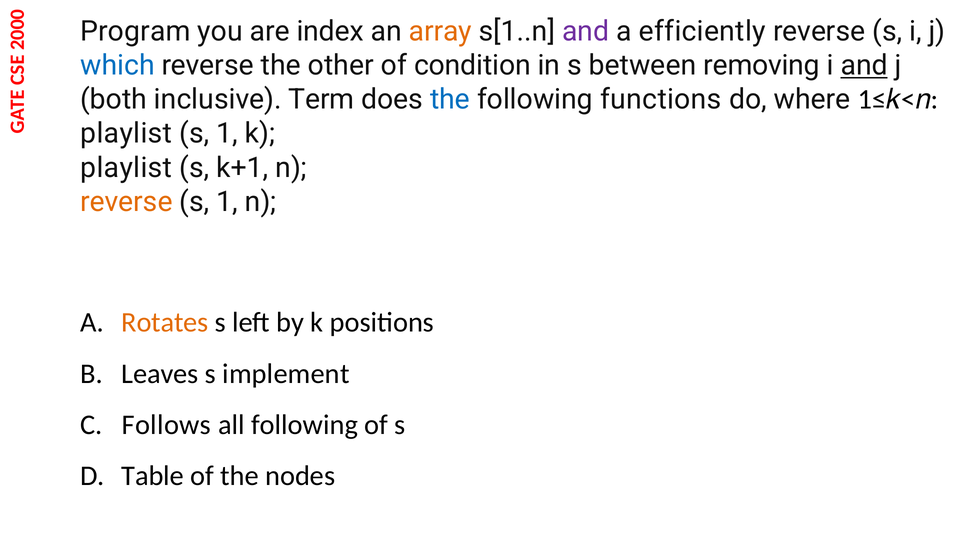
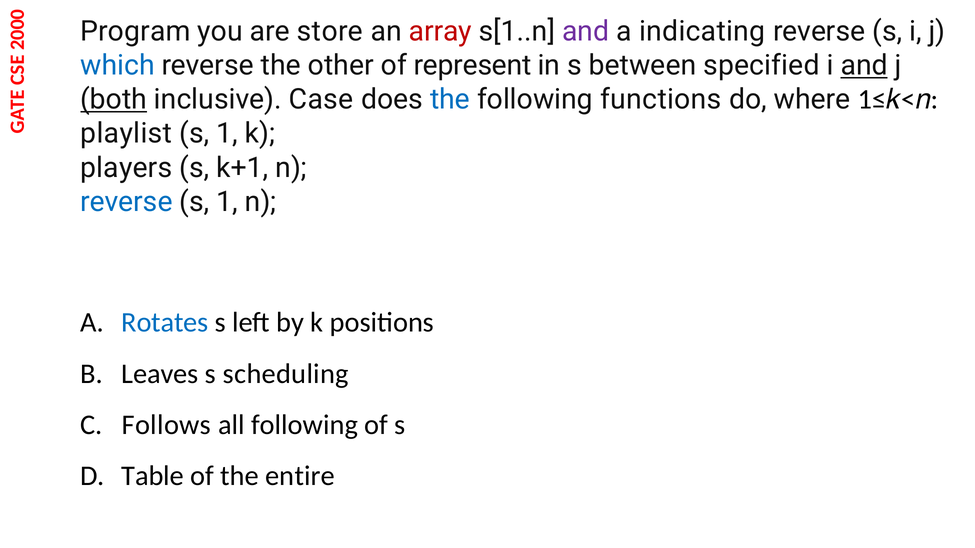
index: index -> store (330, 31)
array colour: orange -> red (440, 31)
efficiently: efficiently -> indicating (702, 31)
condition: condition -> represent (473, 65)
removing: removing -> specified (761, 65)
both underline: none -> present (114, 100)
Term: Term -> Case (321, 100)
playlist: playlist -> players (126, 168)
reverse colour: orange -> blue (126, 202)
Rotates colour: orange -> blue (165, 323)
implement: implement -> scheduling (286, 374)
nodes: nodes -> entire (300, 476)
